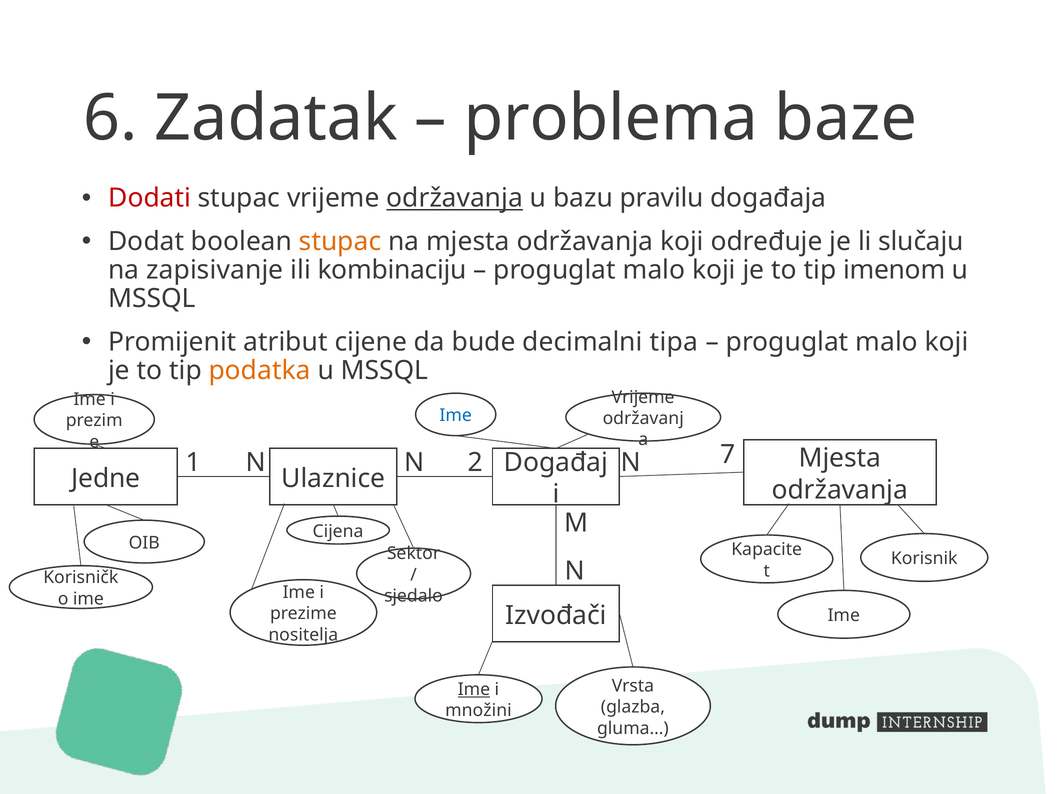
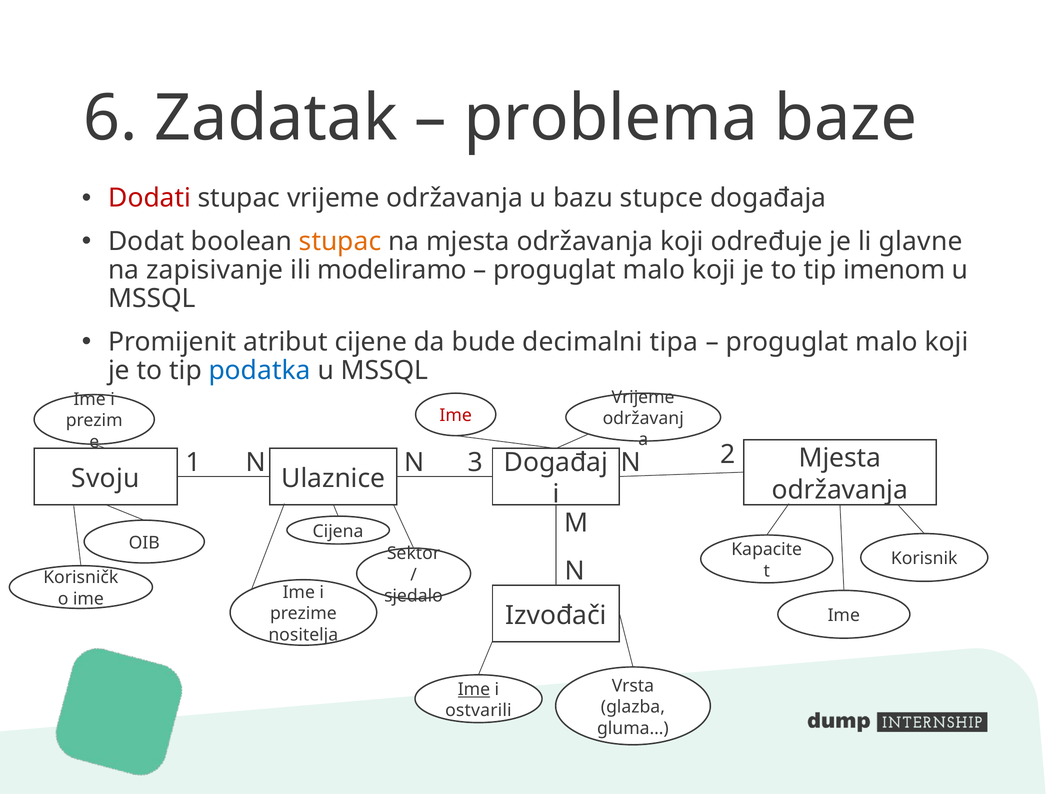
održavanja underline: present -> none (455, 198)
pravilu: pravilu -> stupce (661, 198)
slučaju: slučaju -> glavne (921, 241)
kombinaciju: kombinaciju -> modeliramo (392, 270)
podatka colour: orange -> blue (260, 370)
Ime colour: blue -> red (456, 415)
2: 2 -> 3 (475, 462)
7: 7 -> 2 (728, 454)
Jedne: Jedne -> Svoju (105, 478)
množini: množini -> ostvarili (478, 710)
